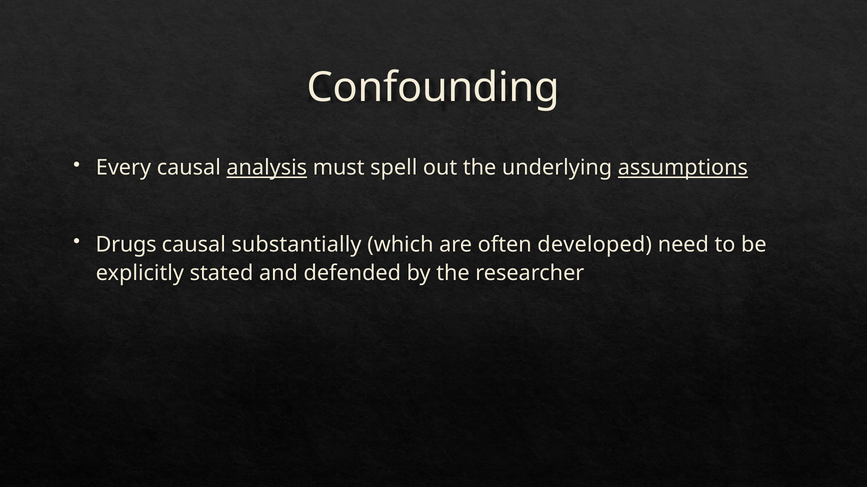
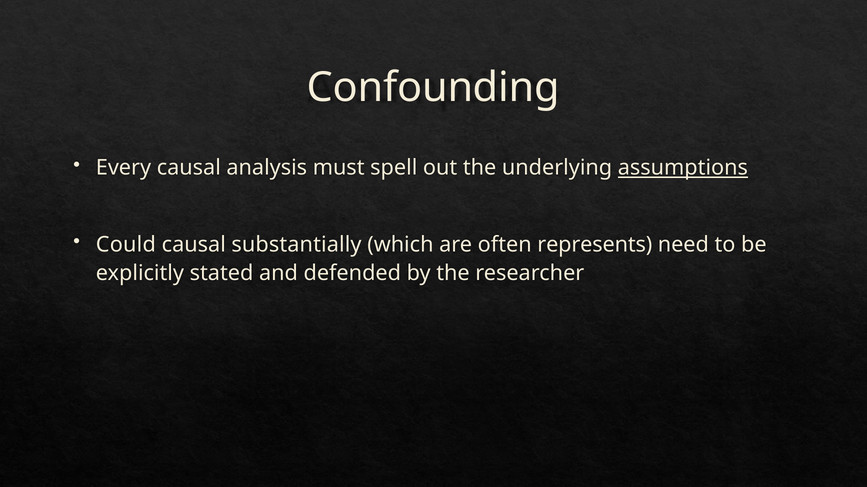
analysis underline: present -> none (267, 168)
Drugs: Drugs -> Could (126, 245)
developed: developed -> represents (595, 245)
